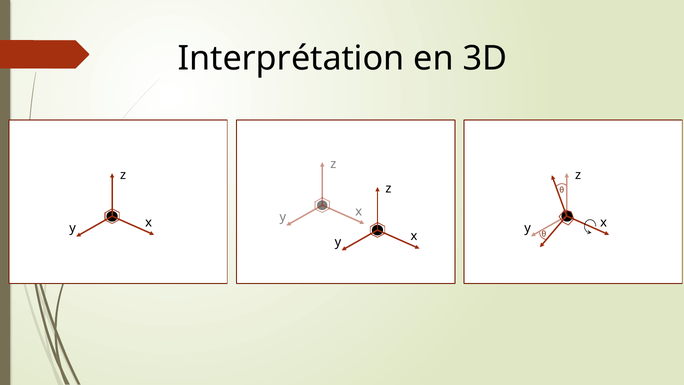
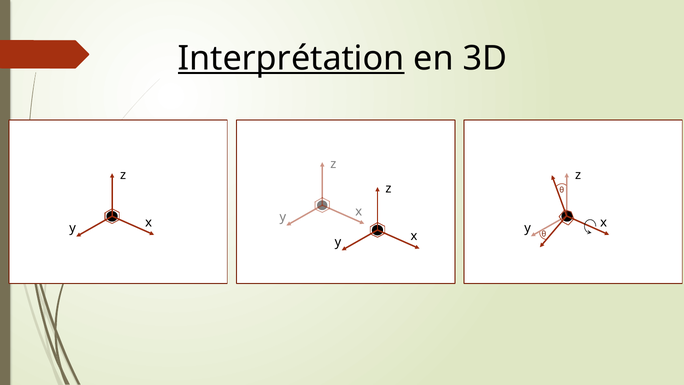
Interprétation underline: none -> present (291, 58)
